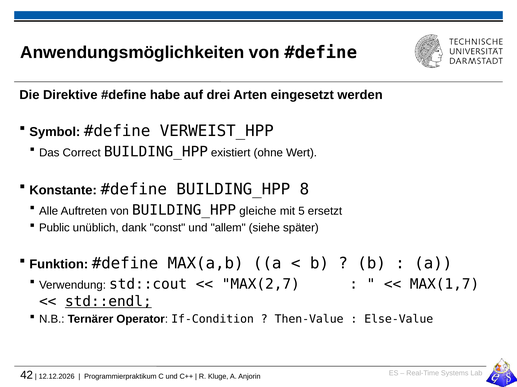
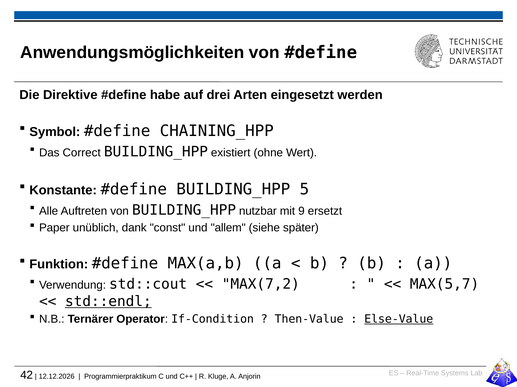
VERWEIST_HPP: VERWEIST_HPP -> CHAINING_HPP (217, 131)
8: 8 -> 5 (304, 190)
gleiche: gleiche -> nutzbar (258, 211)
5: 5 -> 9 (301, 211)
Public: Public -> Paper (54, 228)
MAX(2,7: MAX(2,7 -> MAX(7,2 (261, 285)
MAX(1,7: MAX(1,7 -> MAX(5,7 (445, 285)
Else-Value underline: none -> present (399, 320)
